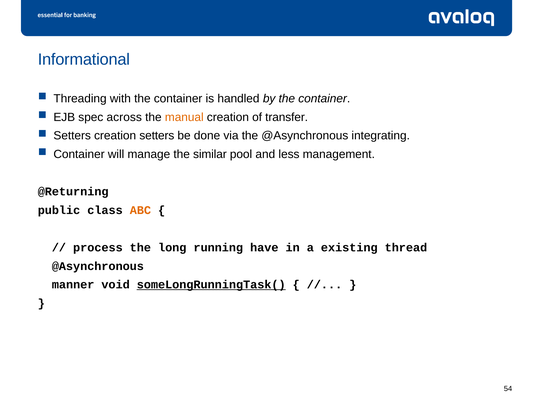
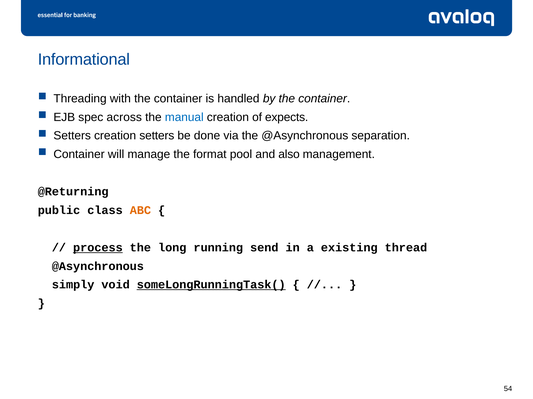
manual colour: orange -> blue (184, 117)
transfer: transfer -> expects (287, 117)
integrating: integrating -> separation (381, 136)
similar: similar -> format (210, 155)
less: less -> also (289, 155)
process underline: none -> present (98, 248)
have: have -> send (264, 248)
manner: manner -> simply (73, 285)
